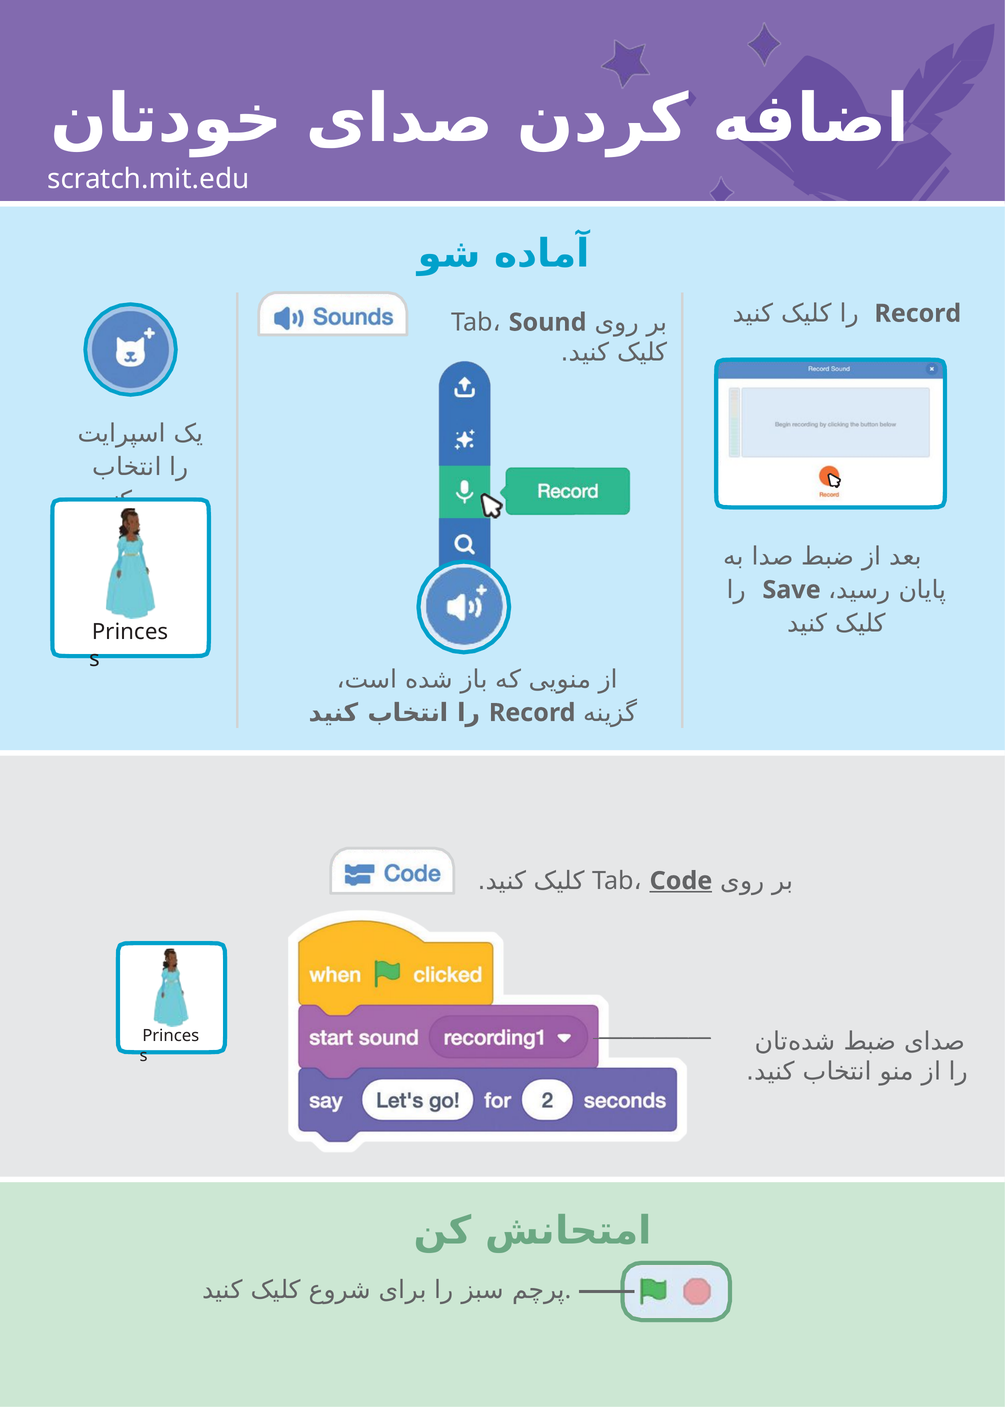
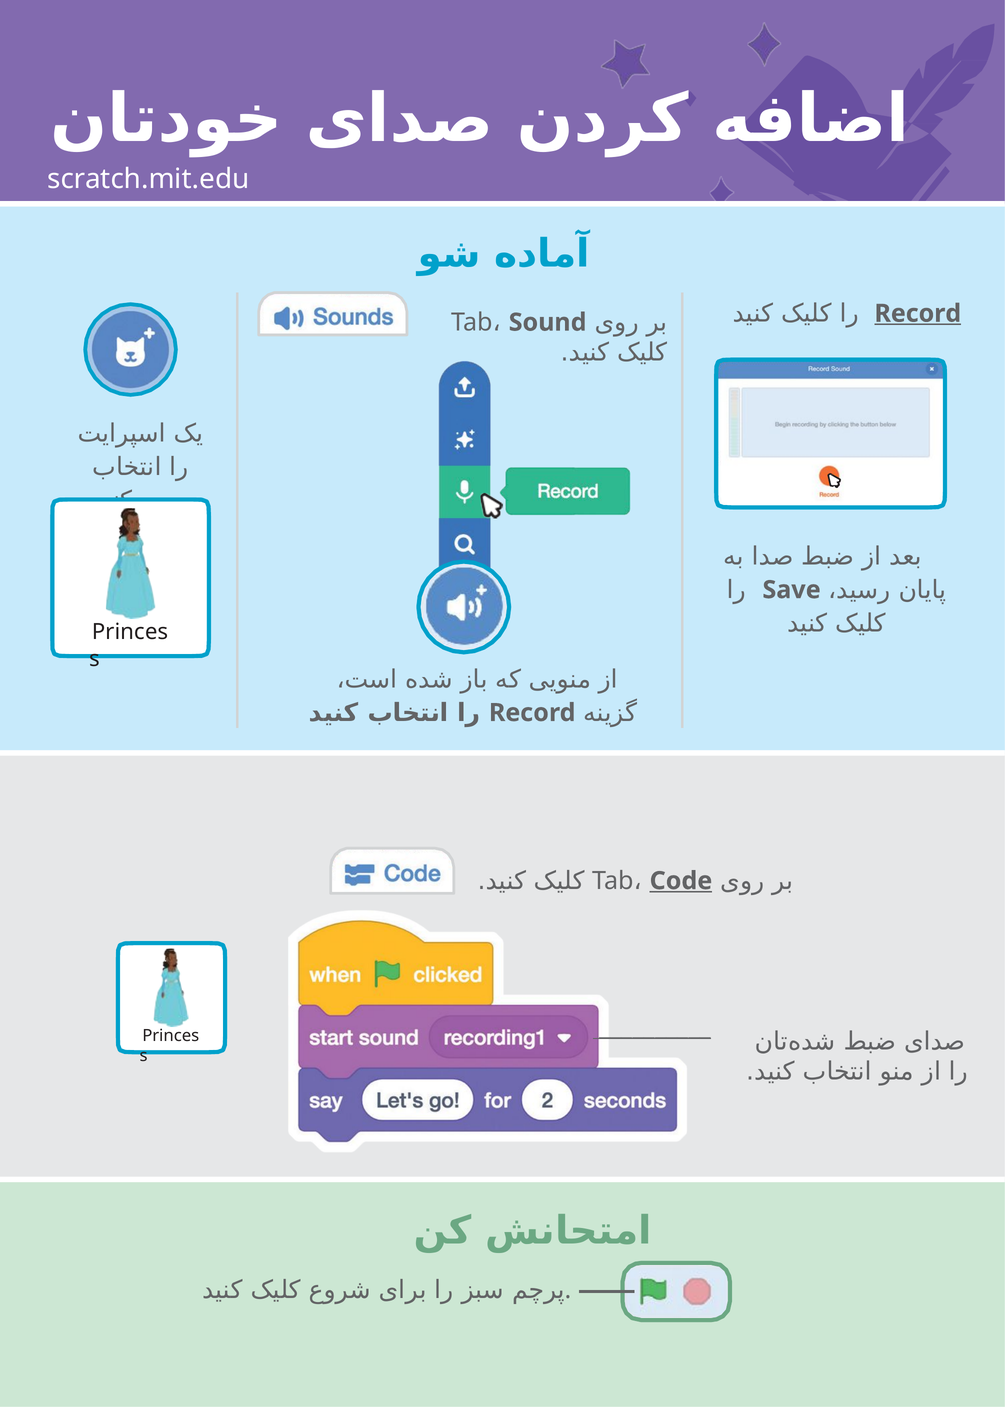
Record underline: none -> present (918, 313)
